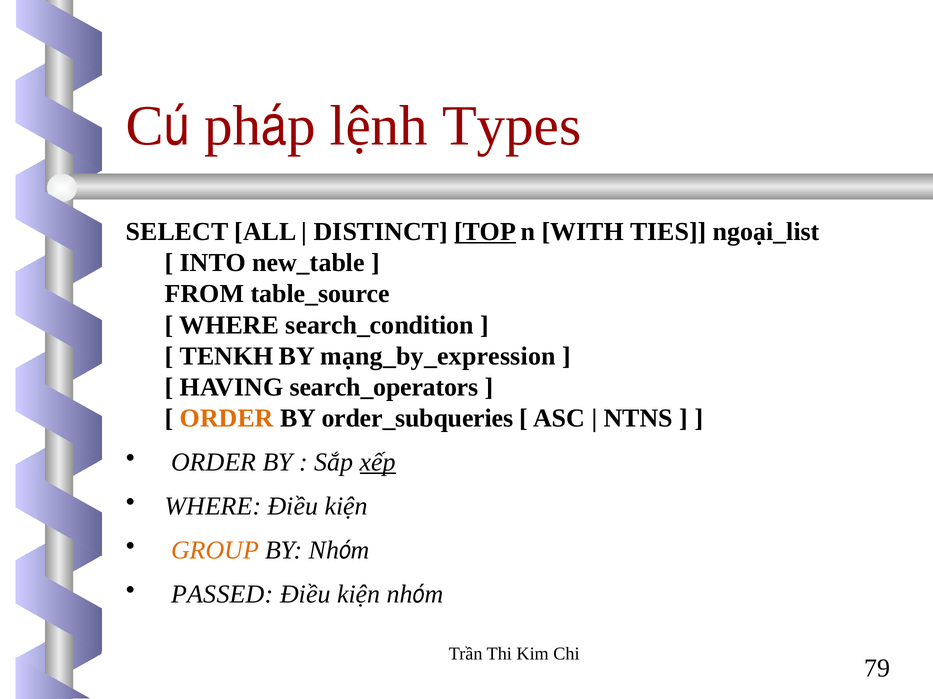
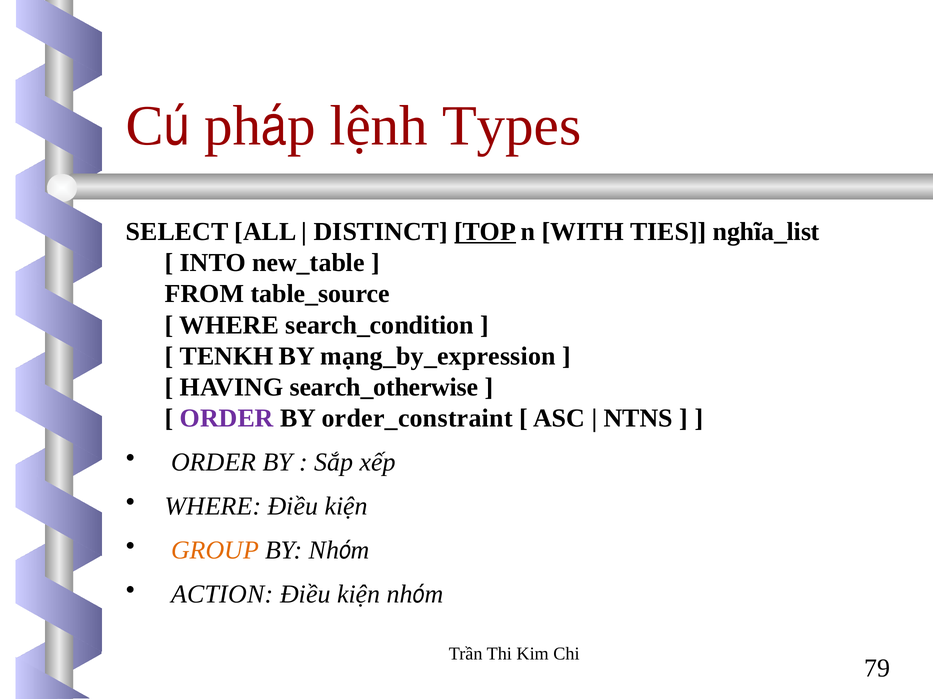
ngoại_list: ngoại_list -> nghĩa_list (766, 232)
search_operators: search_operators -> search_otherwise (384, 388)
ORDER colour: orange -> purple (227, 419)
order_subqueries: order_subqueries -> order_constraint (417, 419)
xếp underline: present -> none (378, 463)
PASSED: PASSED -> ACTION (222, 595)
